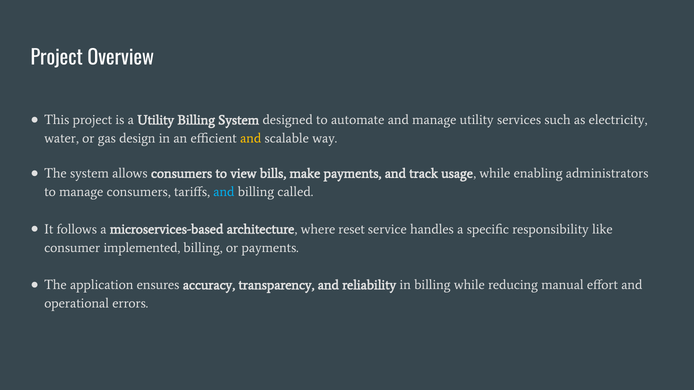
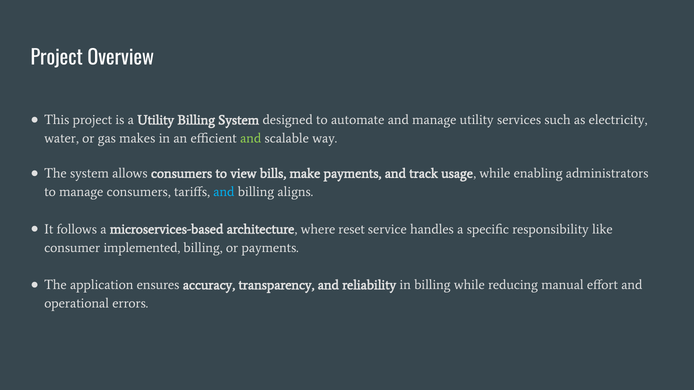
design: design -> makes (137, 139)
and colour: yellow -> light green (251, 139)
called: called -> aligns (295, 192)
